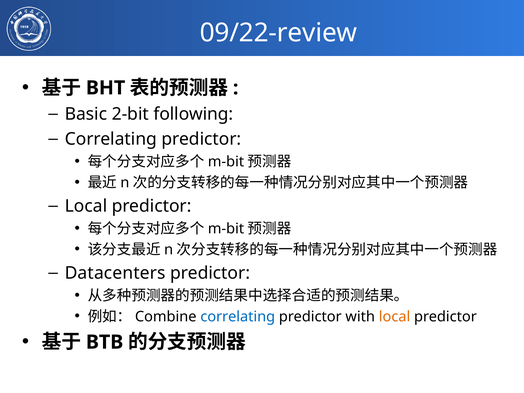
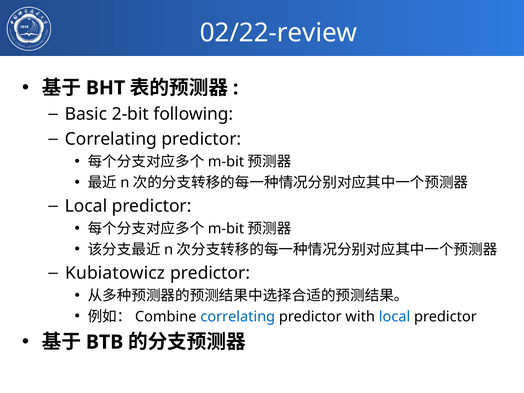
09/22-review: 09/22-review -> 02/22-review (278, 33)
Datacenters: Datacenters -> Kubiatowicz (115, 273)
local colour: orange -> blue (395, 317)
